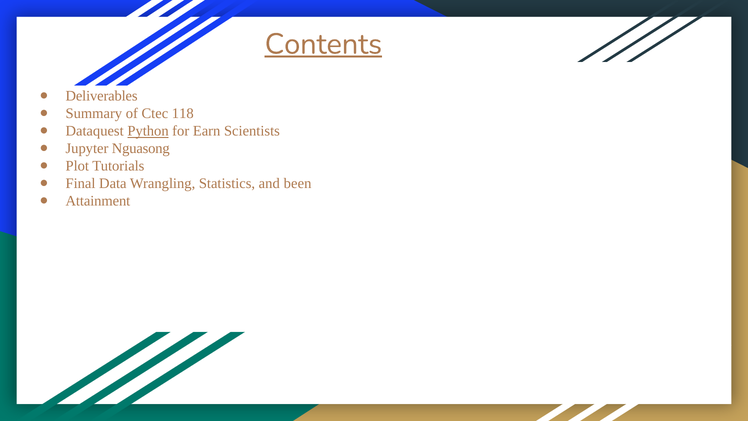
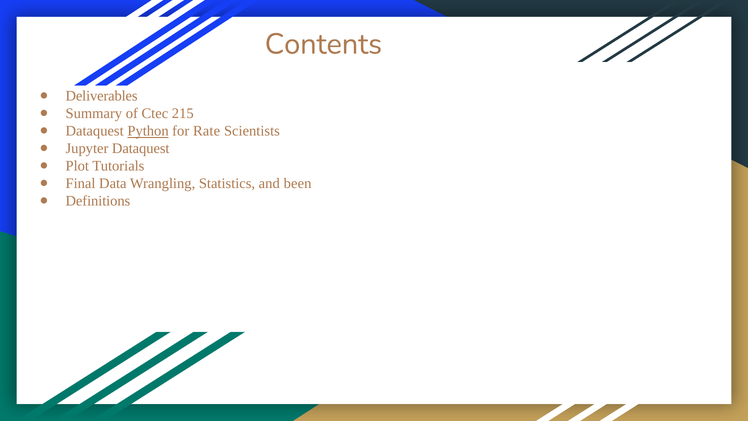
Contents underline: present -> none (323, 44)
118: 118 -> 215 (183, 114)
Earn: Earn -> Rate (207, 131)
Jupyter Nguasong: Nguasong -> Dataquest (141, 149)
Attainment: Attainment -> Definitions (98, 201)
